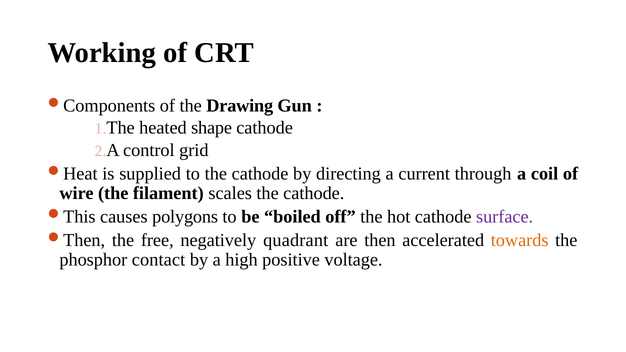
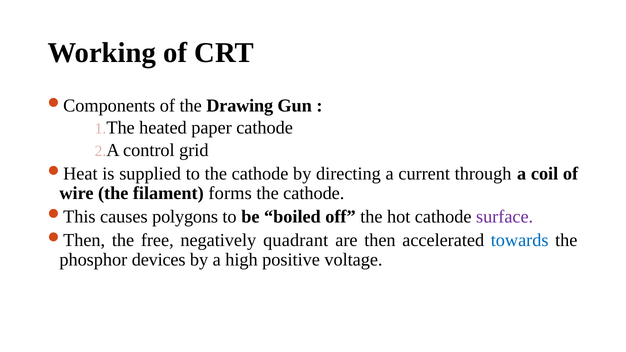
shape: shape -> paper (212, 128)
scales: scales -> forms (230, 193)
towards colour: orange -> blue (520, 240)
contact: contact -> devices (159, 260)
